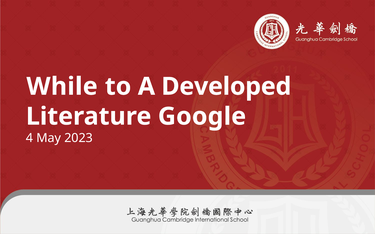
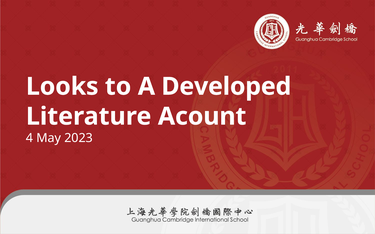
While: While -> Looks (62, 87)
Google: Google -> Acount (202, 117)
